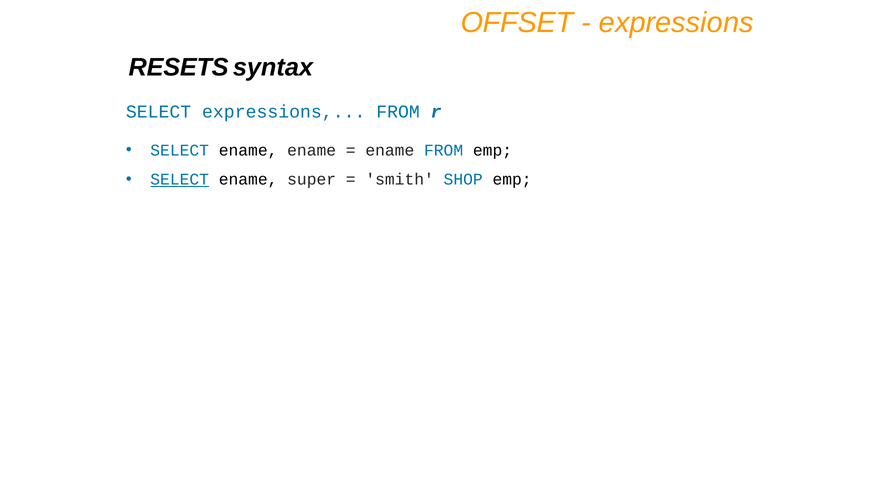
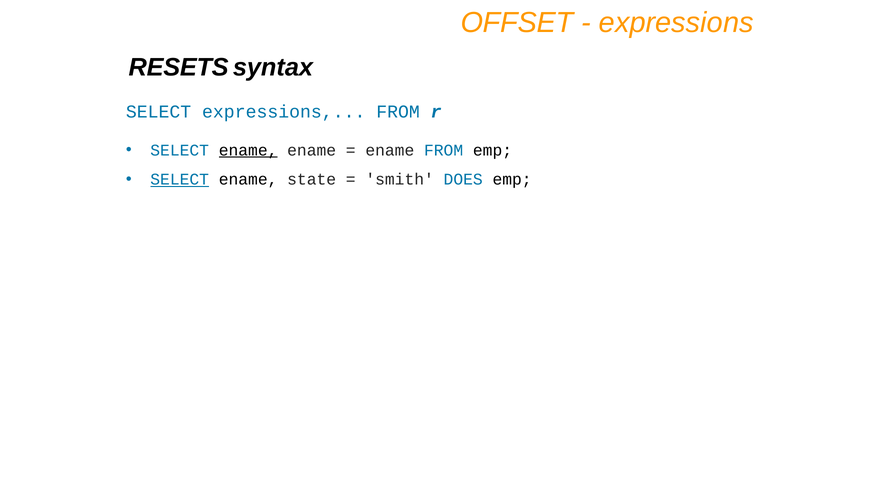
ename underline: none -> present (248, 150)
super: super -> state (312, 179)
SHOP: SHOP -> DOES (463, 179)
